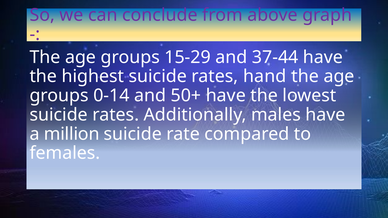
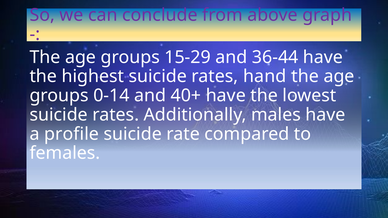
37-44: 37-44 -> 36-44 (275, 57)
50+: 50+ -> 40+ (186, 96)
million: million -> profile (72, 134)
